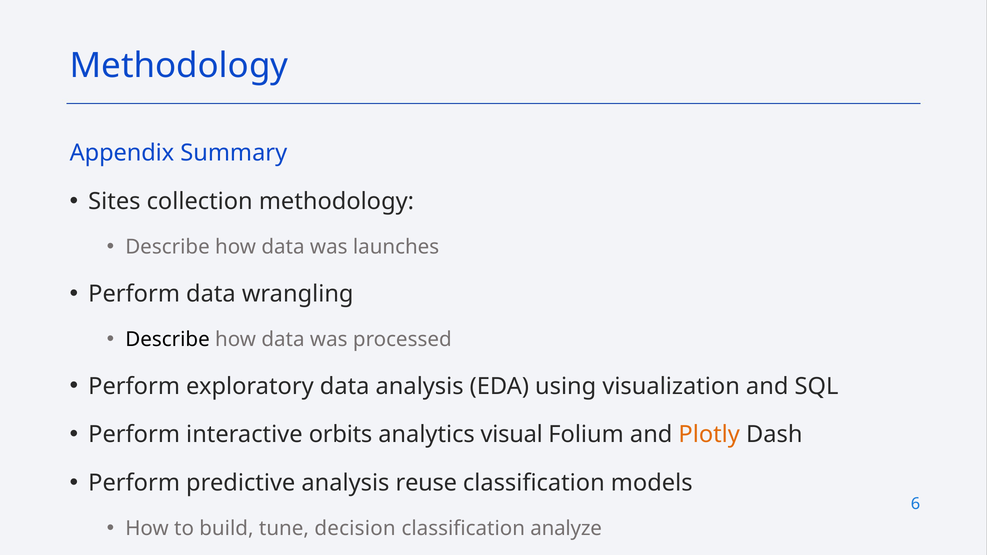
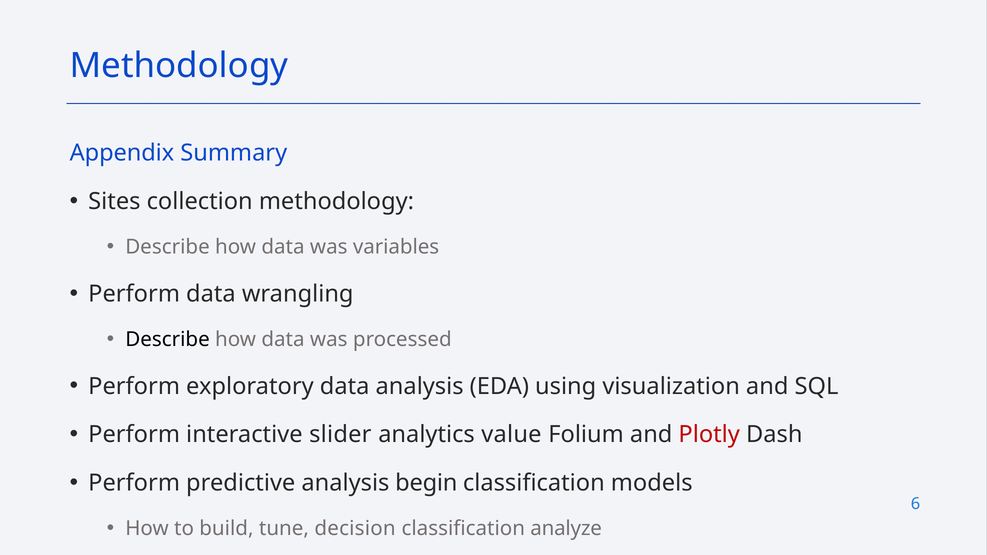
launches: launches -> variables (396, 247)
orbits: orbits -> slider (340, 435)
visual: visual -> value (511, 435)
Plotly colour: orange -> red (709, 435)
reuse: reuse -> begin (426, 483)
